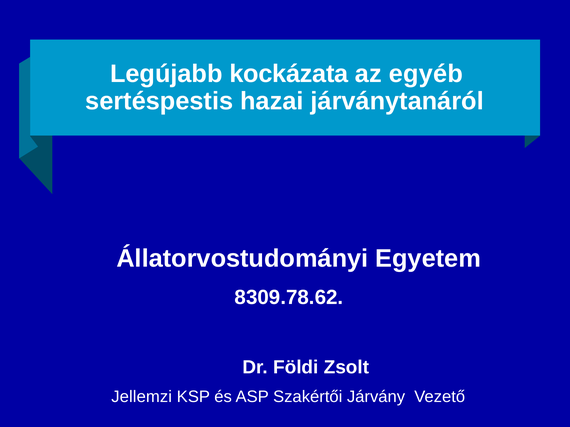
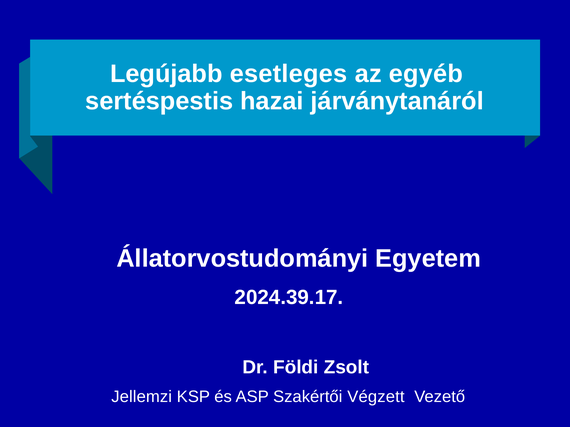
kockázata: kockázata -> esetleges (289, 74)
8309.78.62: 8309.78.62 -> 2024.39.17 (289, 298)
Járvány: Járvány -> Végzett (376, 397)
